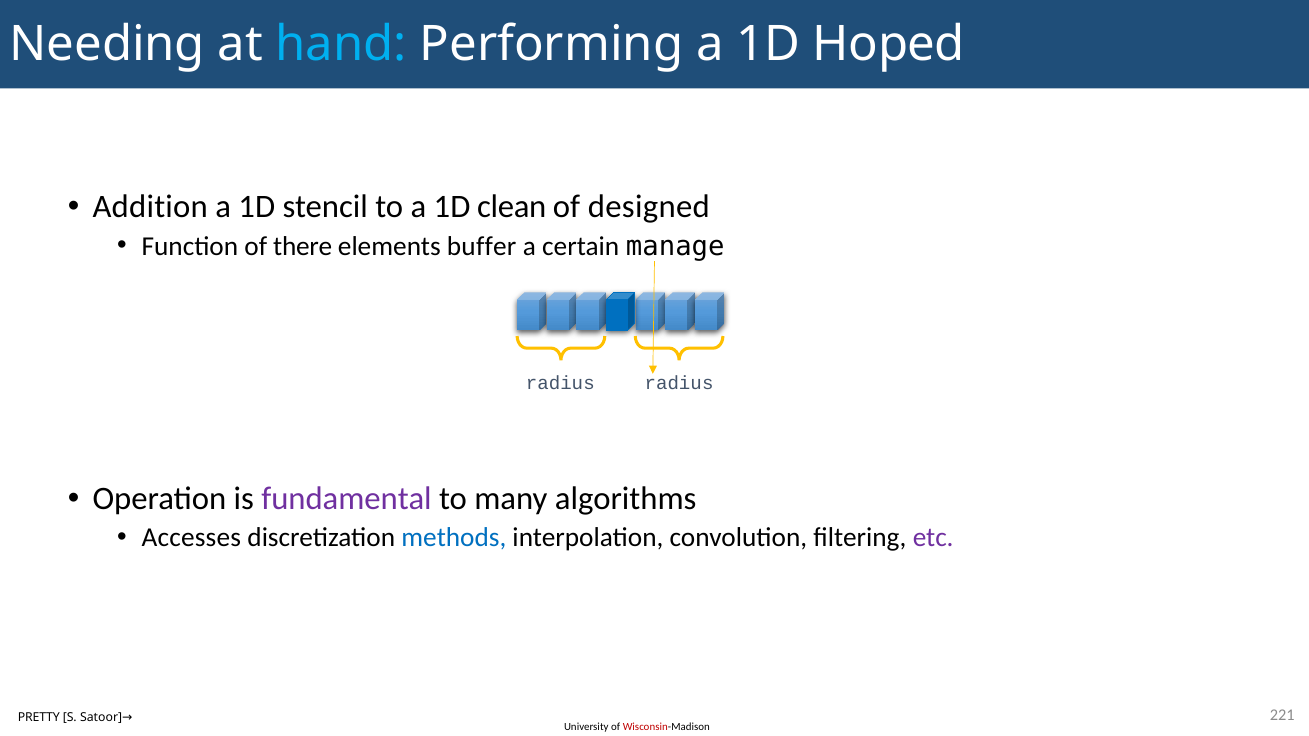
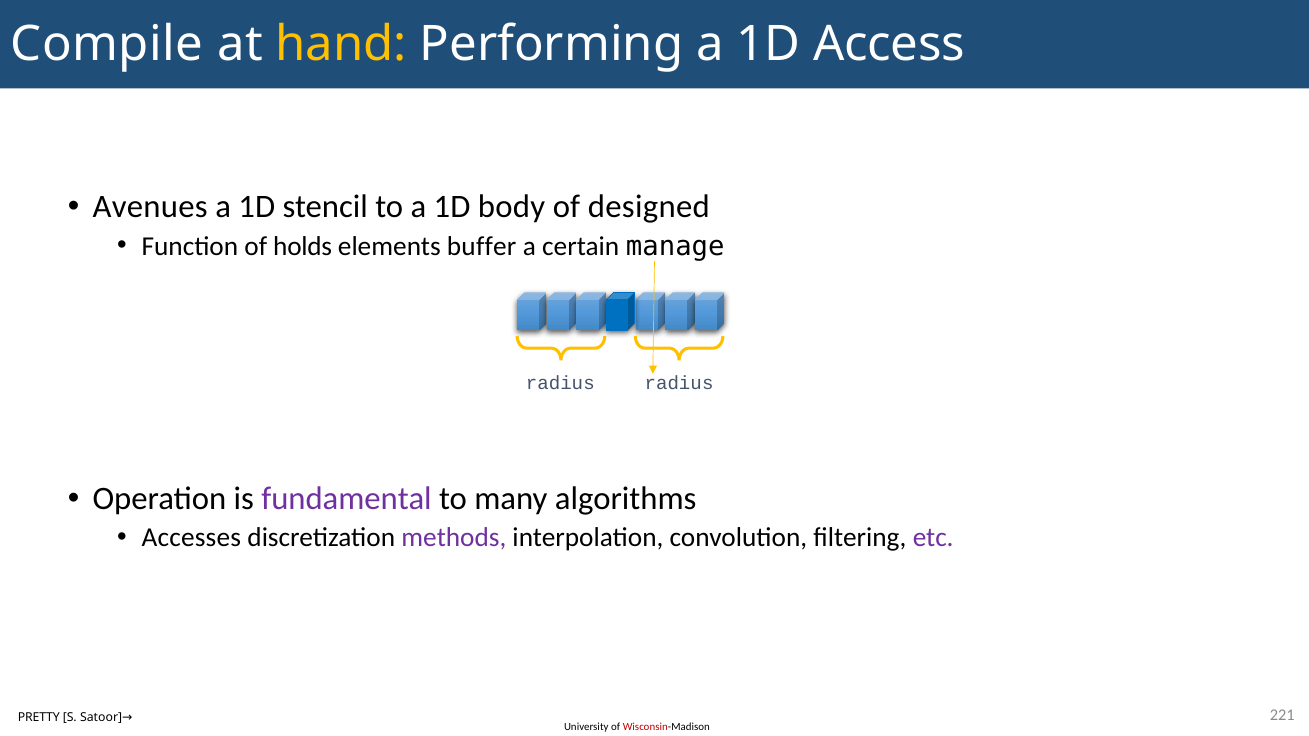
Needing: Needing -> Compile (107, 44)
hand colour: light blue -> yellow (341, 44)
Hoped: Hoped -> Access (889, 44)
Addition: Addition -> Avenues (150, 207)
clean: clean -> body (511, 207)
there: there -> holds (303, 246)
methods colour: blue -> purple (454, 538)
